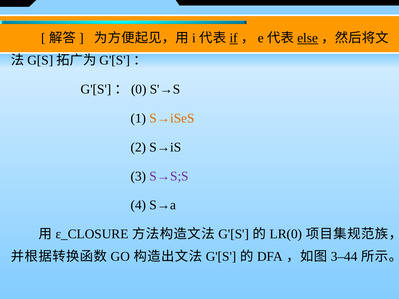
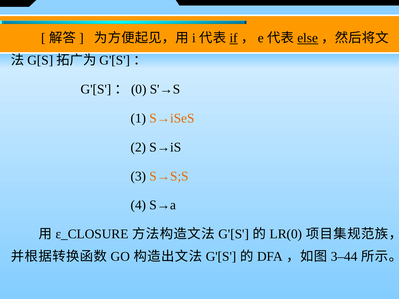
S→S;S colour: purple -> orange (169, 176)
